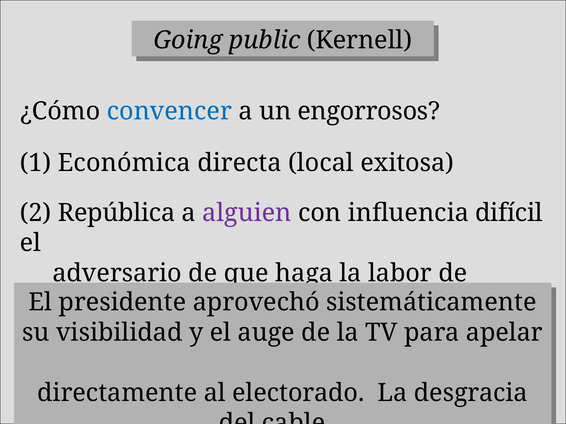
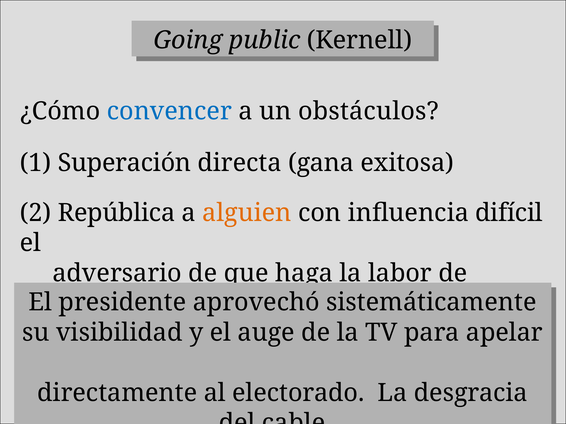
engorrosos: engorrosos -> obstáculos (368, 111)
Económica: Económica -> Superación (124, 163)
local: local -> gana (321, 163)
alguien colour: purple -> orange (247, 213)
